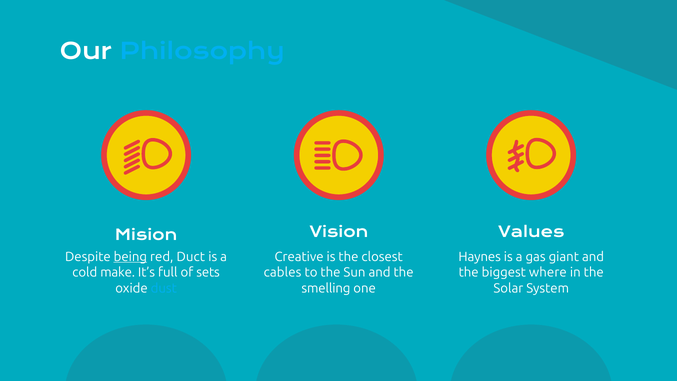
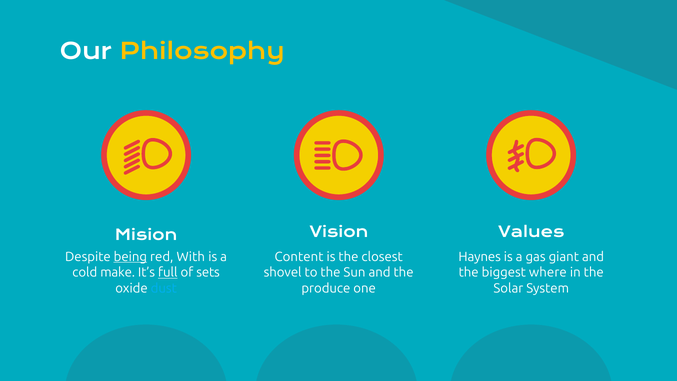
Philosophy colour: light blue -> yellow (202, 52)
Duct: Duct -> With (191, 257)
Creative: Creative -> Content (299, 257)
full underline: none -> present (168, 272)
cables: cables -> shovel (283, 272)
smelling: smelling -> produce (326, 288)
